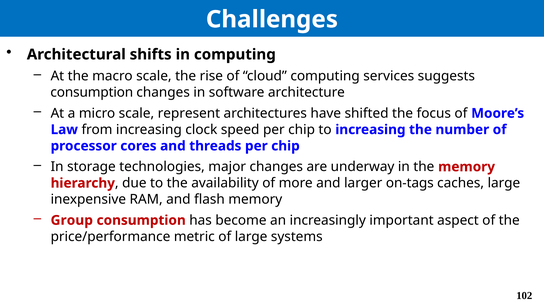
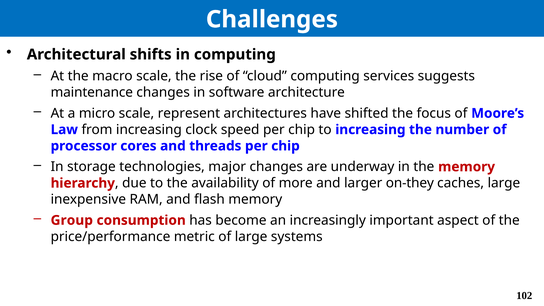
consumption: consumption -> maintenance (92, 92)
on-tags: on-tags -> on-they (410, 183)
